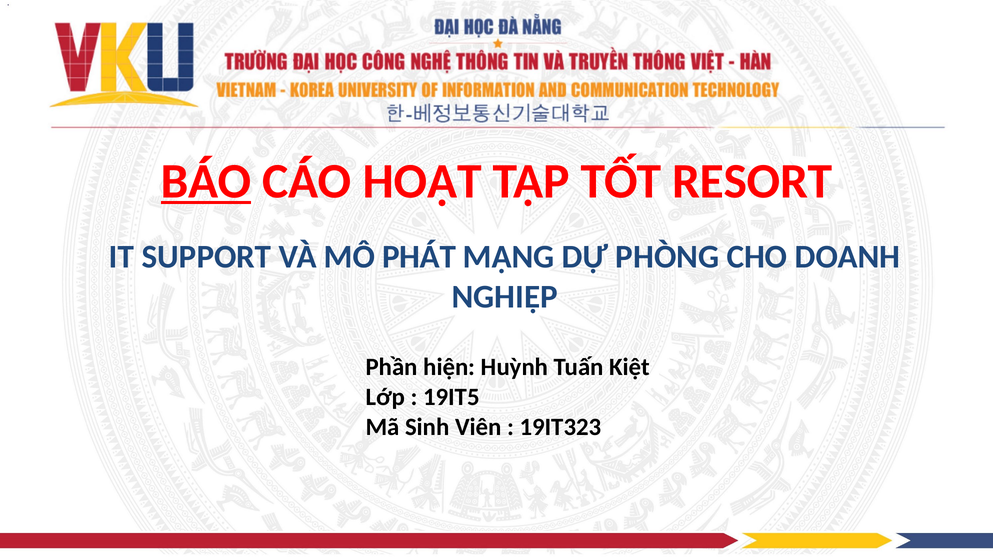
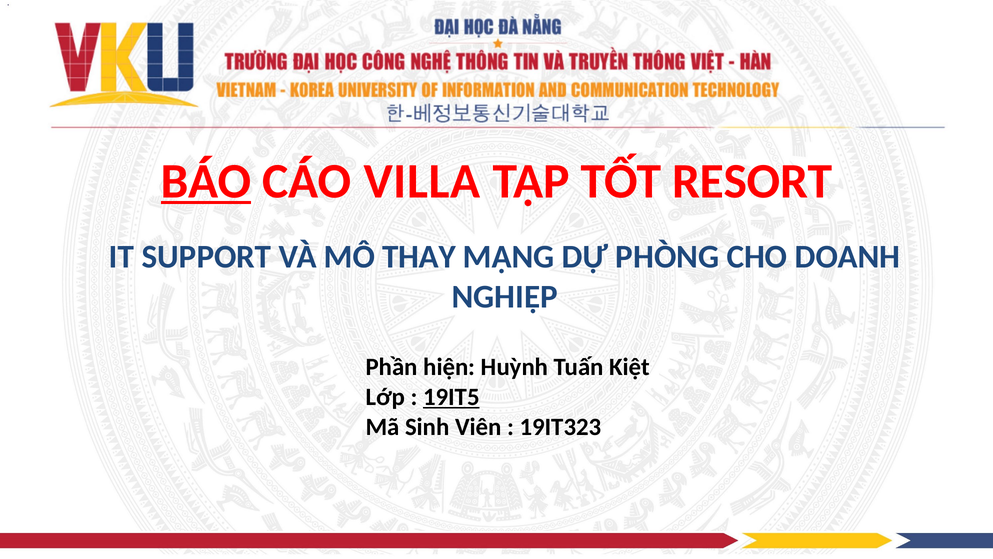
HOẠT: HOẠT -> VILLA (422, 181)
PHÁT: PHÁT -> THAY (419, 257)
19IT5 underline: none -> present (451, 397)
